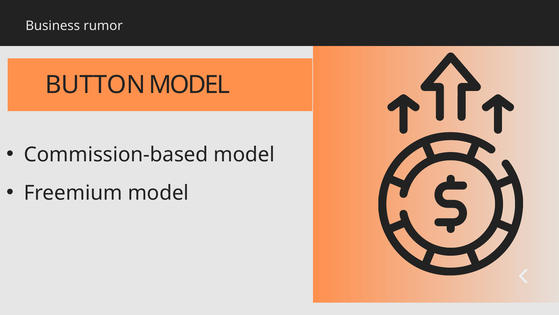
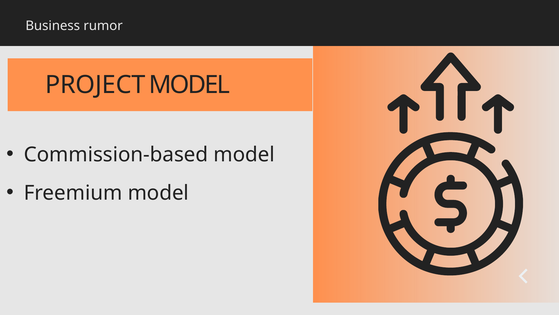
BUTTON: BUTTON -> PROJECT (95, 85)
